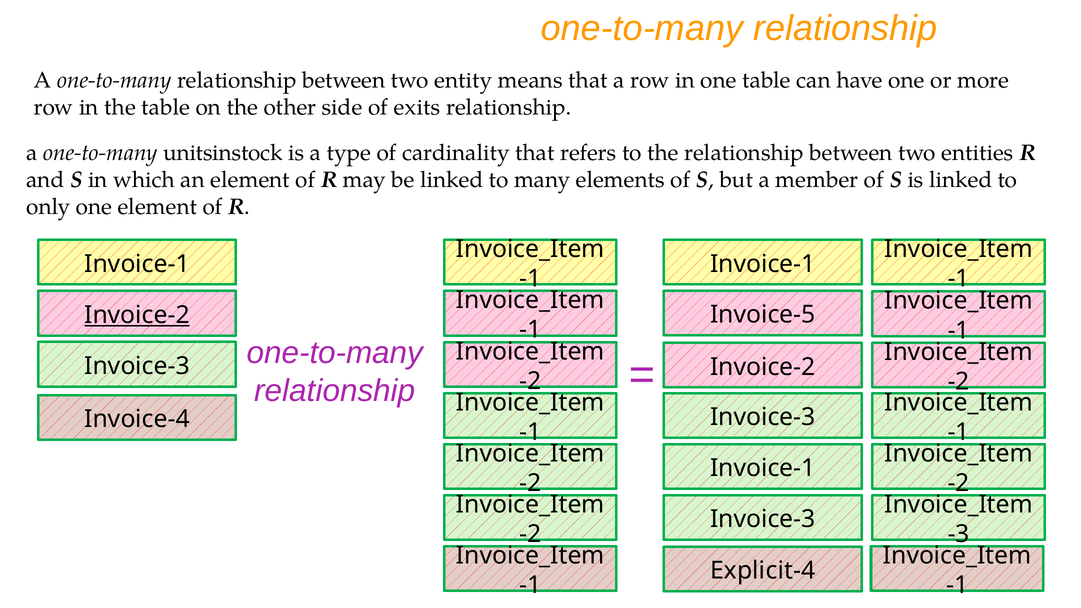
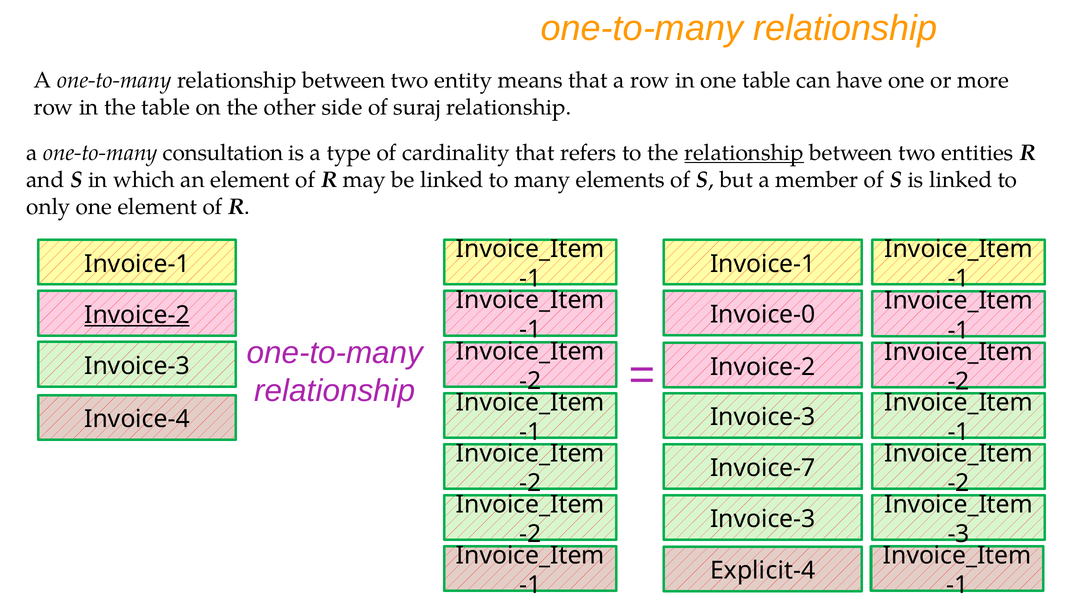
exits: exits -> suraj (417, 108)
unitsinstock: unitsinstock -> consultation (223, 153)
relationship underline: none -> present (744, 153)
Invoice-5: Invoice-5 -> Invoice-0 (763, 315)
Invoice-1: Invoice-1 -> Invoice-7 (763, 468)
